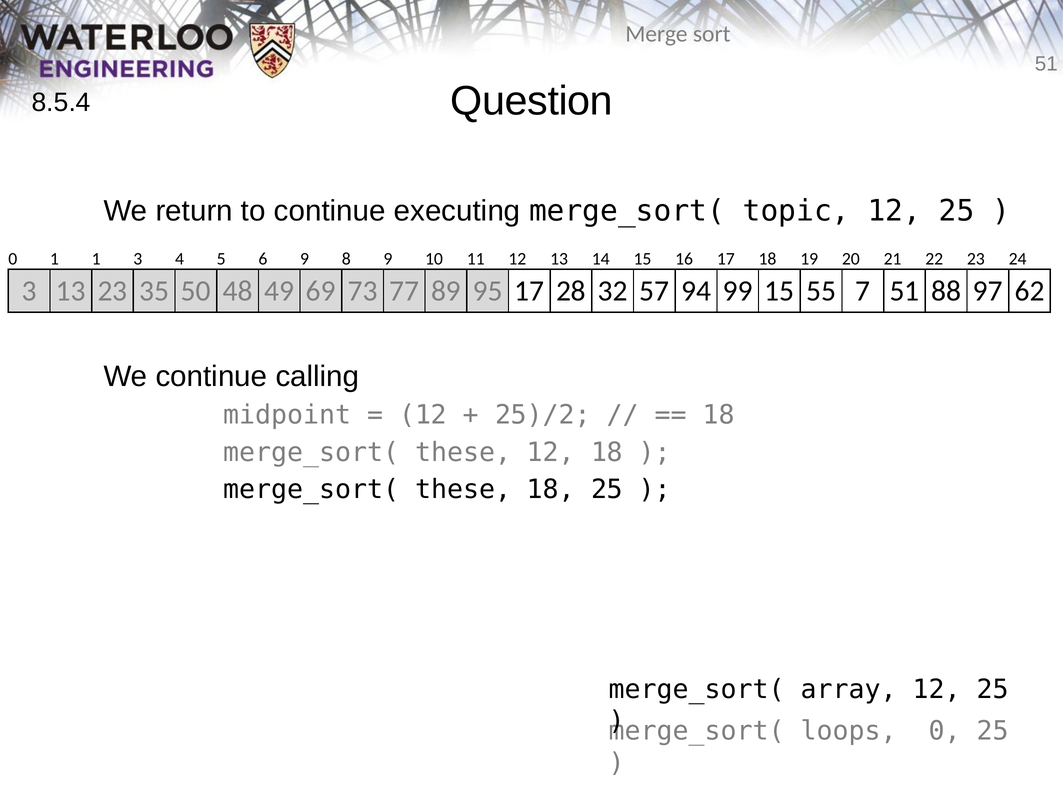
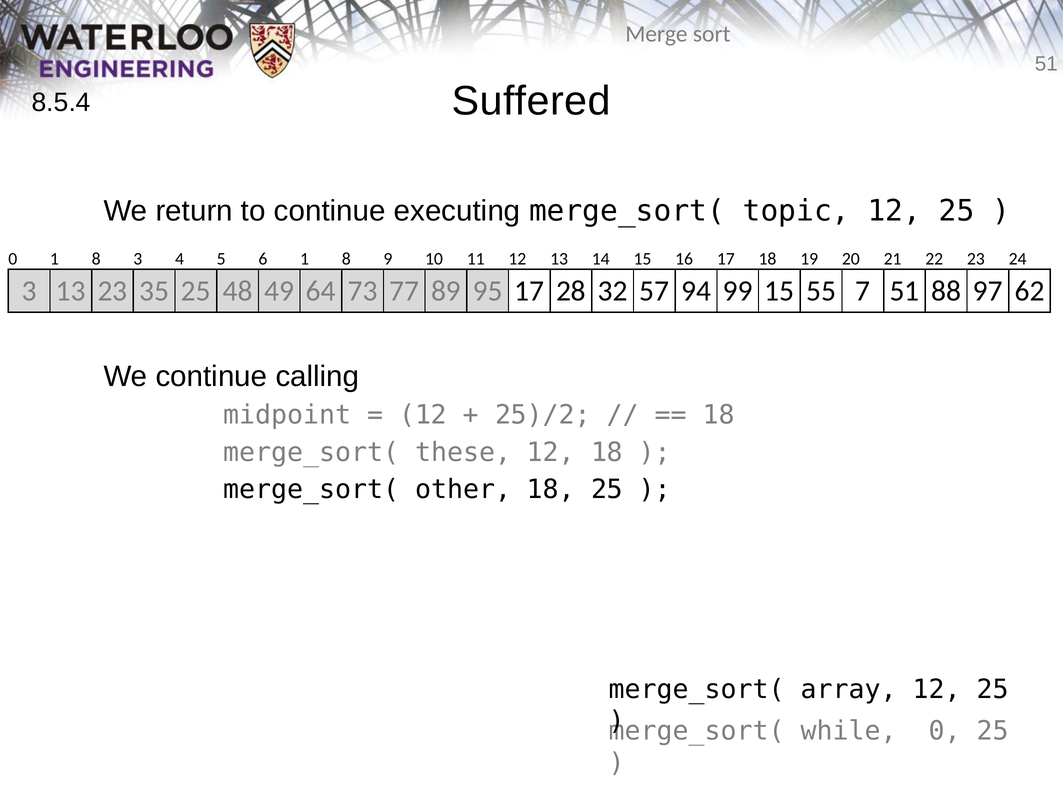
Question: Question -> Suffered (531, 101)
0 1 1: 1 -> 8 (96, 259)
6 9: 9 -> 1 (305, 259)
35 50: 50 -> 25 (196, 291)
69: 69 -> 64 (321, 291)
these: these -> other (463, 490)
loops: loops -> while (849, 731)
